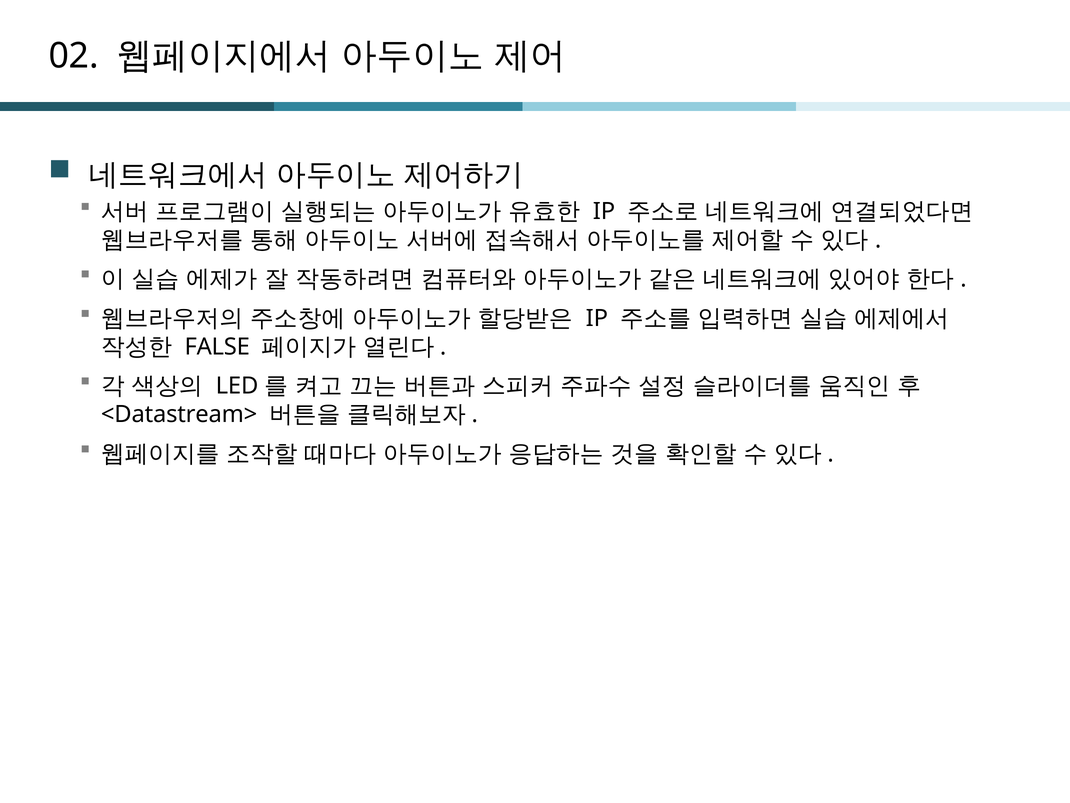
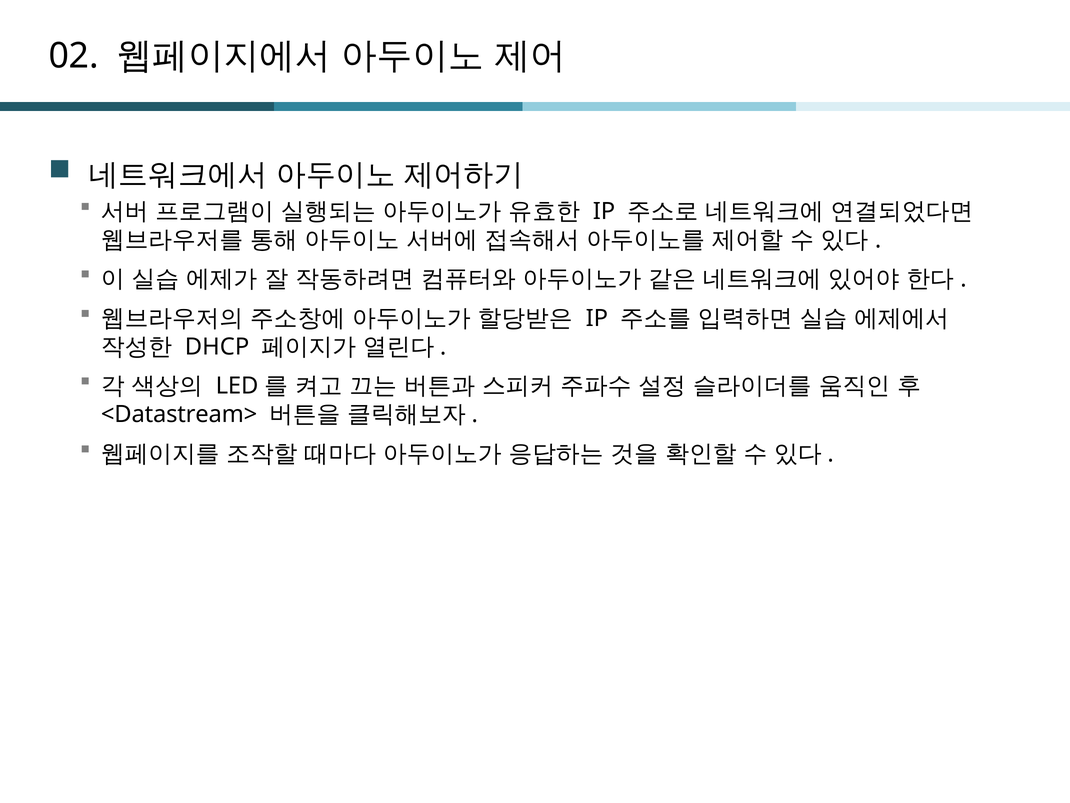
FALSE: FALSE -> DHCP (217, 347)
